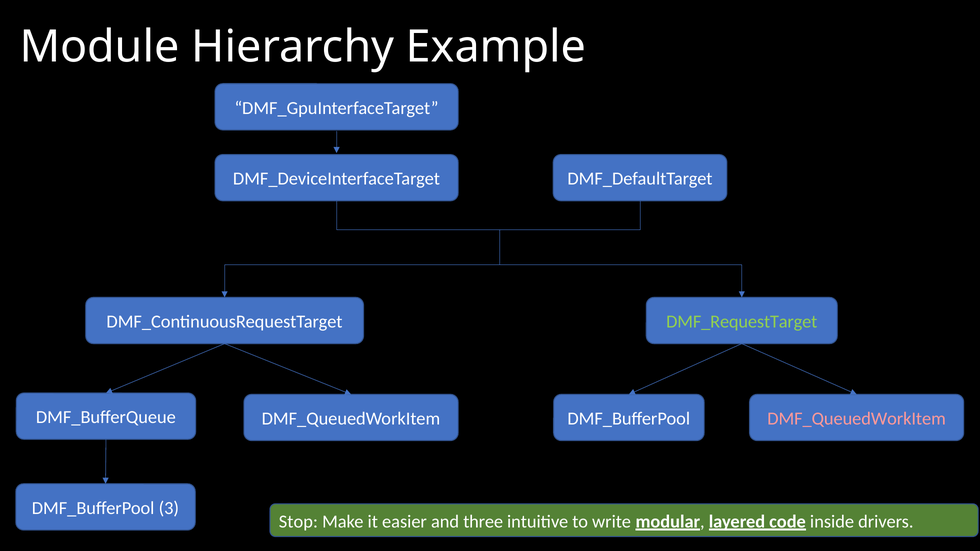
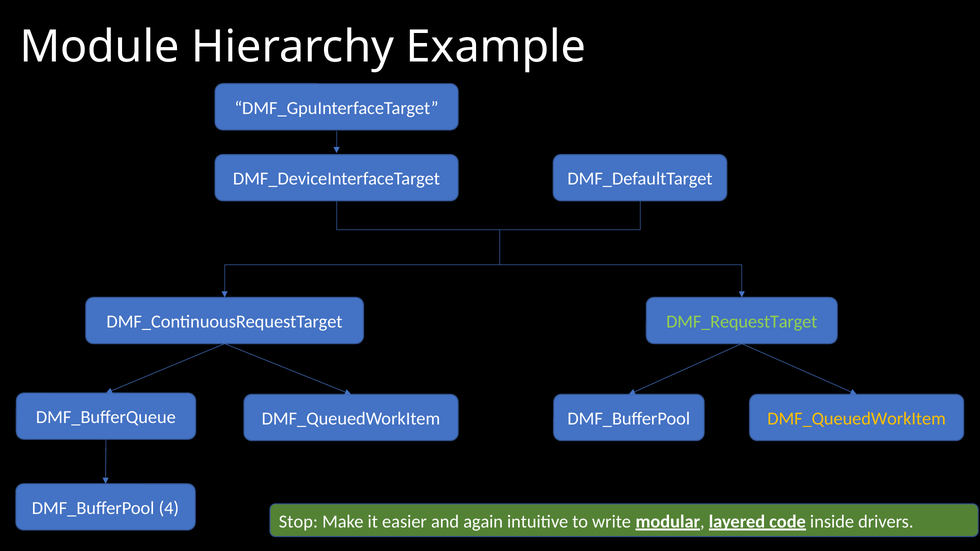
DMF_QueuedWorkItem colour: pink -> yellow (857, 419)
3: 3 -> 4 (169, 508)
three: three -> again (483, 522)
